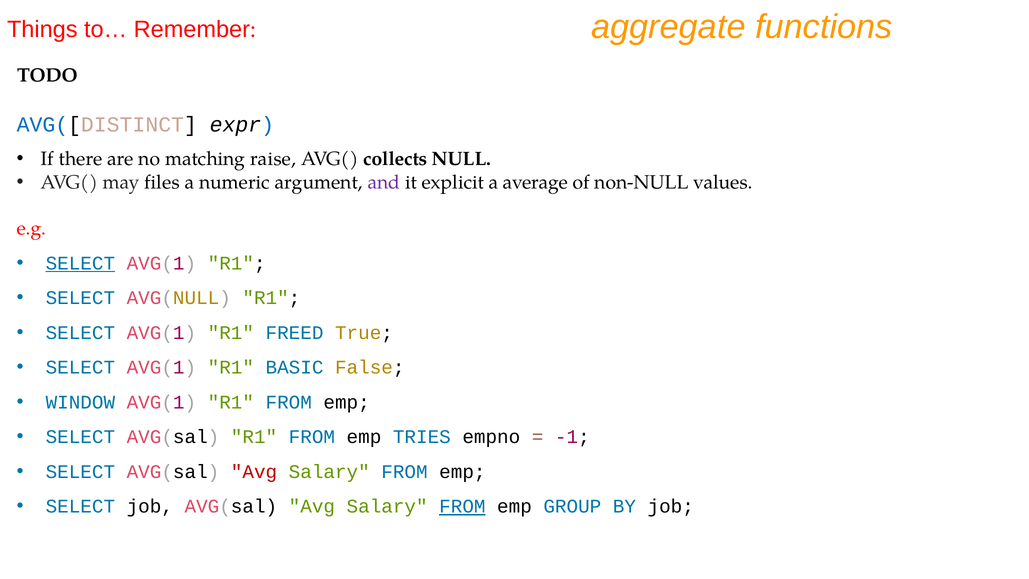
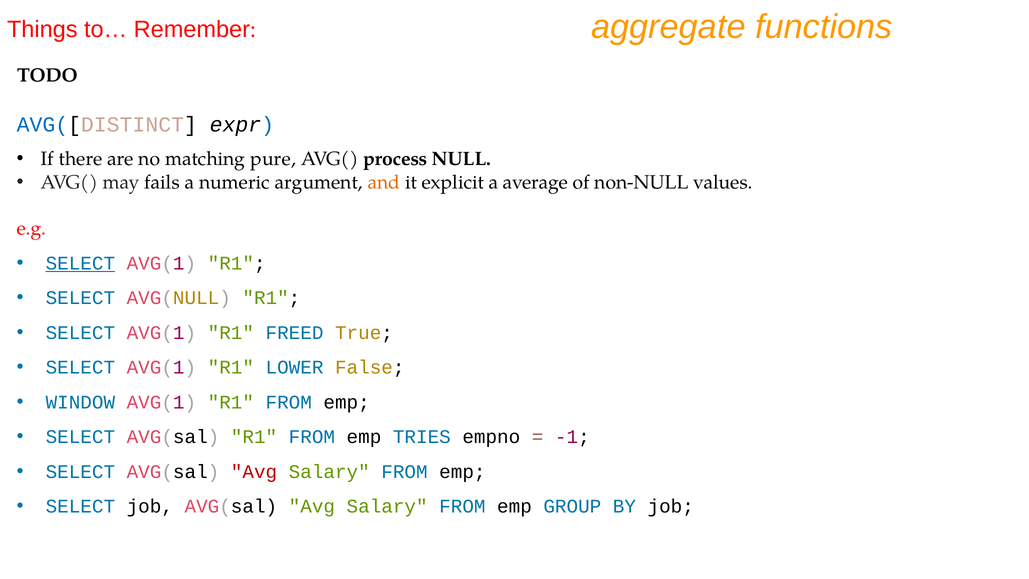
raise: raise -> pure (273, 159)
collects: collects -> process (395, 159)
files: files -> fails (162, 182)
and colour: purple -> orange (384, 182)
BASIC: BASIC -> LOWER (295, 367)
FROM underline: present -> none (462, 506)
